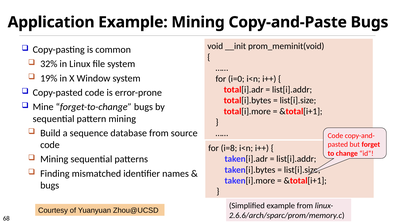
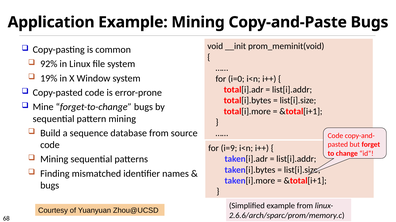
32%: 32% -> 92% (49, 64)
i=8: i=8 -> i=9 (229, 149)
